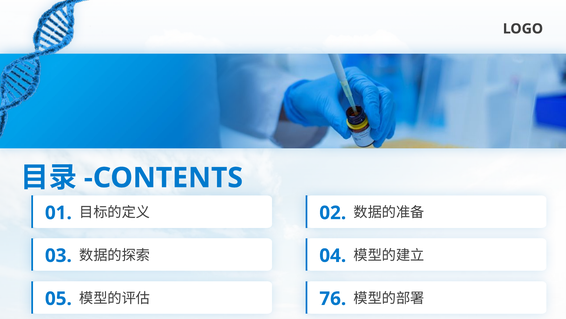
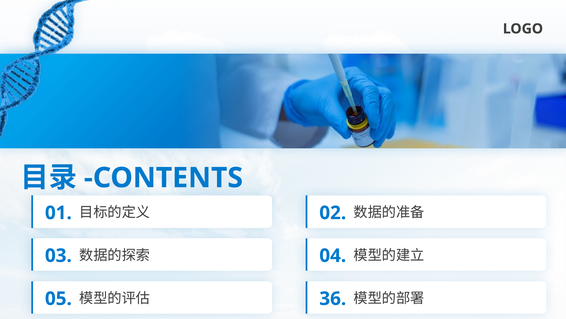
76: 76 -> 36 (333, 298)
